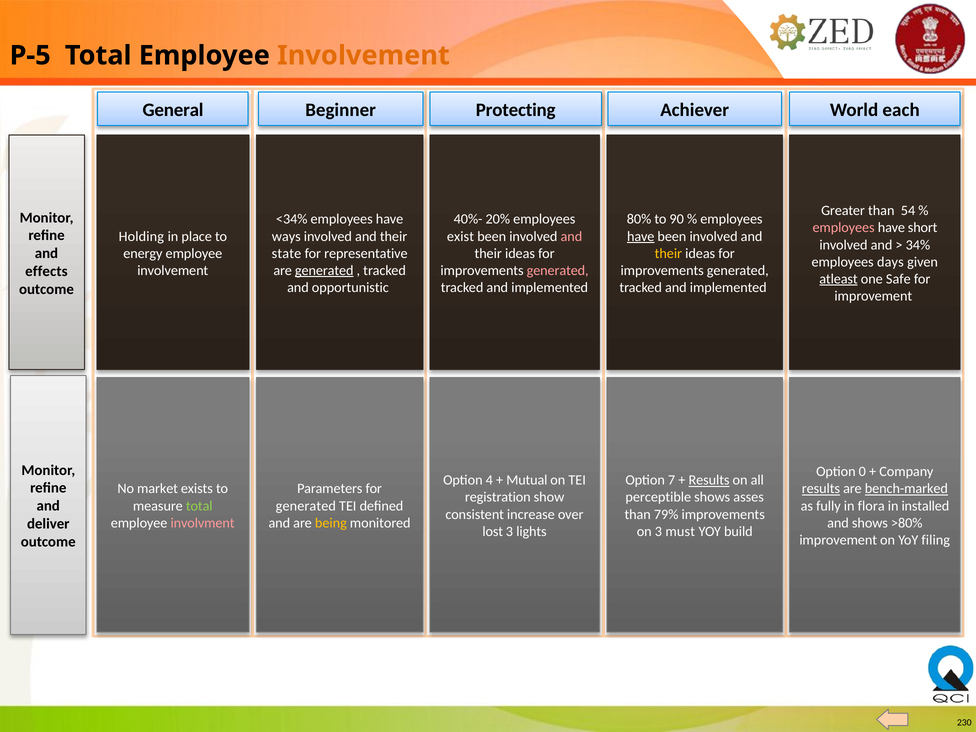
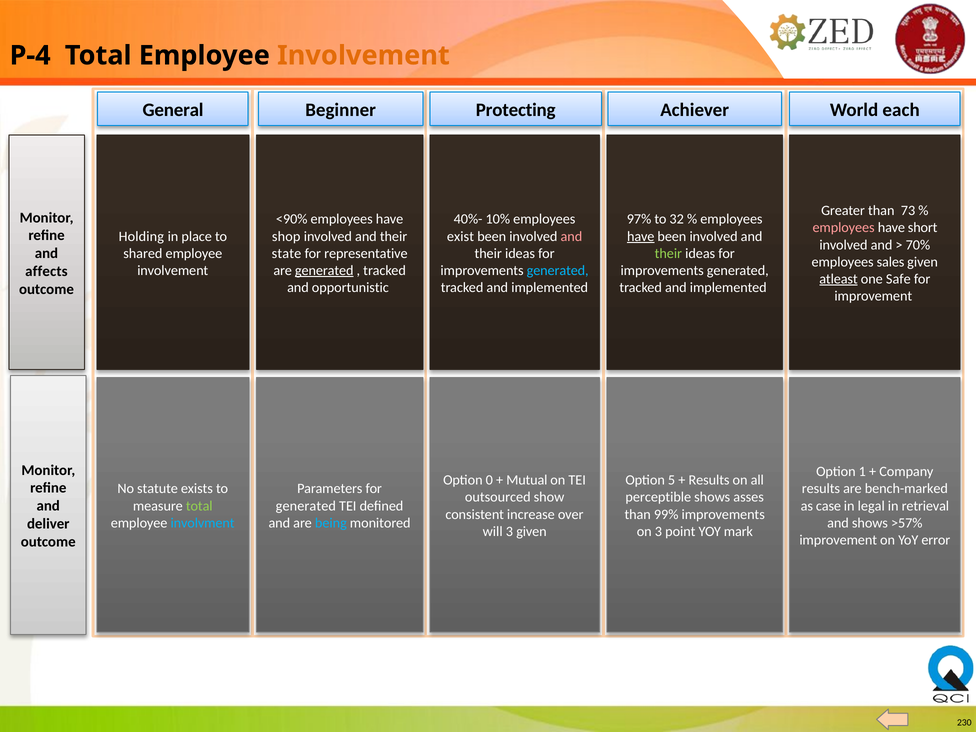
P-5: P-5 -> P-4 (30, 55)
54: 54 -> 73 (908, 211)
<34%: <34% -> <90% (292, 219)
20%: 20% -> 10% (498, 219)
80%: 80% -> 97% (639, 219)
90: 90 -> 32 (677, 219)
ways: ways -> shop (286, 236)
34%: 34% -> 70% (918, 245)
energy: energy -> shared (143, 253)
their colour: yellow -> light green (668, 253)
days: days -> sales (891, 262)
generated colour: pink -> light blue (558, 270)
effects: effects -> affects (46, 271)
0: 0 -> 1 (862, 472)
4: 4 -> 0 (489, 480)
7: 7 -> 5 (672, 480)
Results underline: present -> none (709, 480)
market: market -> statute (158, 489)
results underline: present -> none (821, 489)
bench-marked underline: present -> none (906, 489)
registration: registration -> outsourced (498, 497)
fully: fully -> case (828, 506)
flora: flora -> legal (871, 506)
installed: installed -> retrieval (925, 506)
79%: 79% -> 99% (666, 514)
involvment colour: pink -> light blue (203, 523)
being colour: yellow -> light blue (331, 523)
>80%: >80% -> >57% (907, 523)
lost: lost -> will (493, 531)
3 lights: lights -> given (531, 531)
must: must -> point (680, 531)
build: build -> mark (738, 531)
filing: filing -> error (936, 540)
